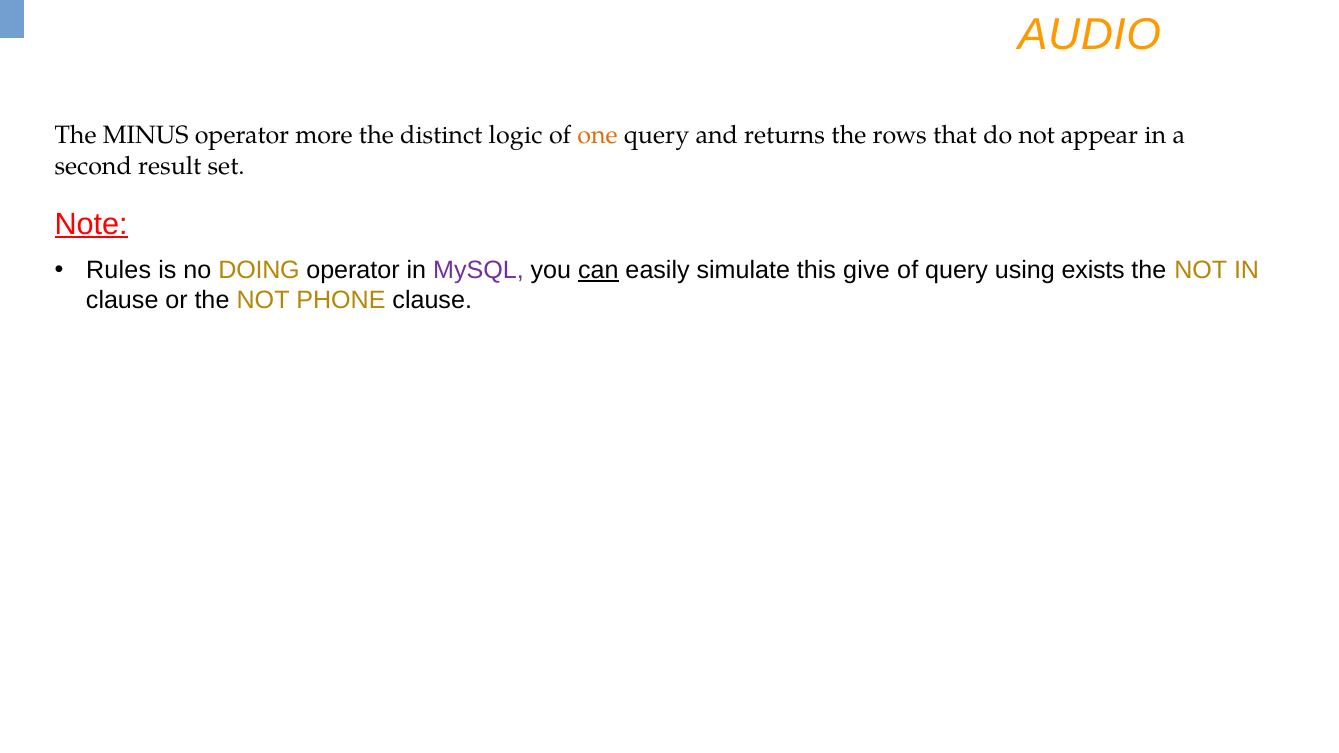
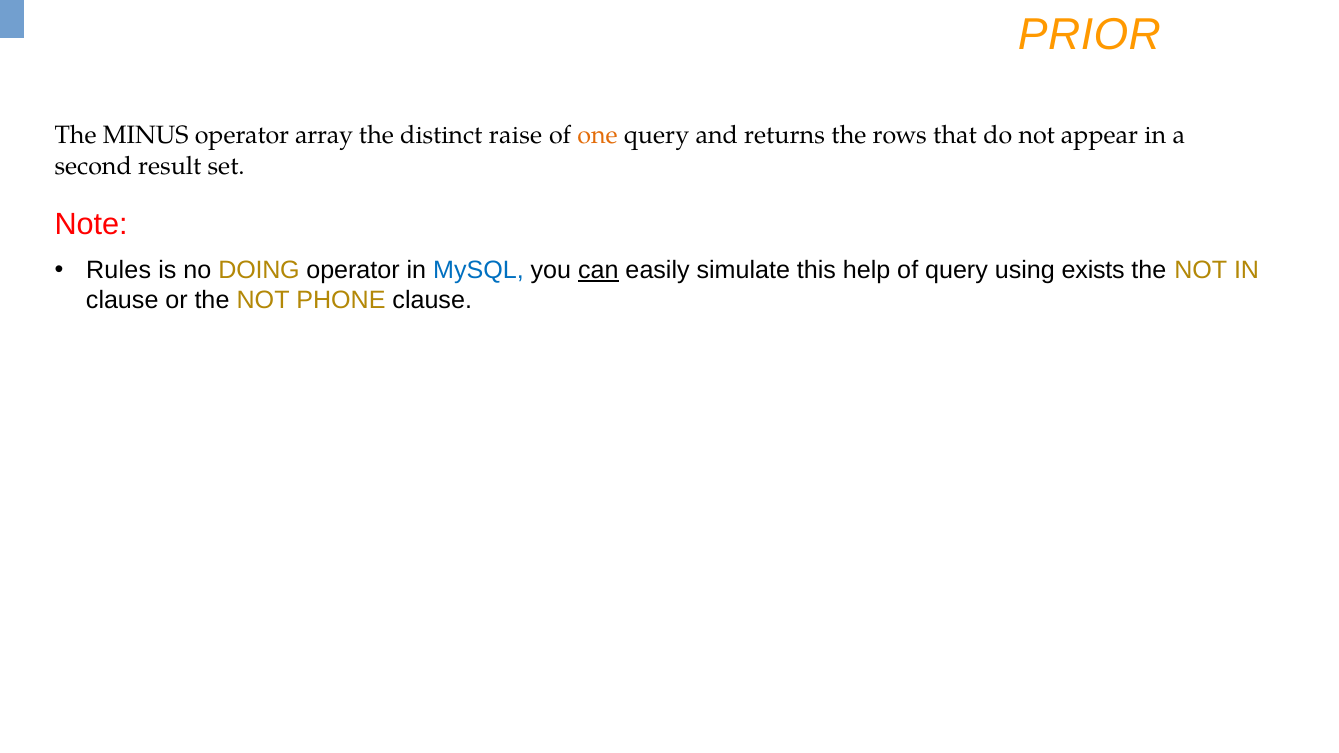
AUDIO: AUDIO -> PRIOR (1089, 35)
more: more -> array (324, 136)
logic: logic -> raise (516, 136)
Note underline: present -> none (91, 224)
MySQL colour: purple -> blue (478, 270)
give: give -> help (867, 270)
